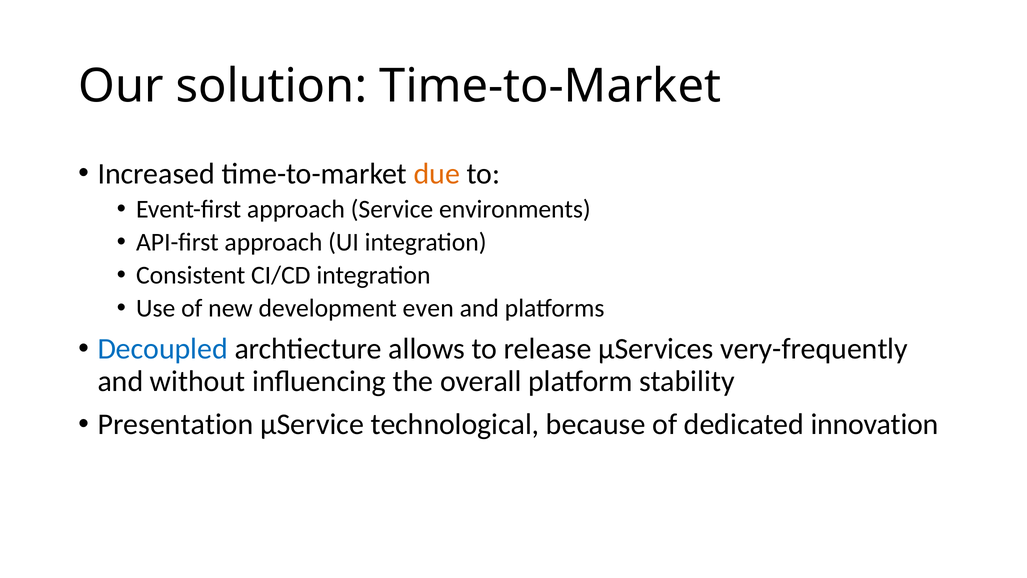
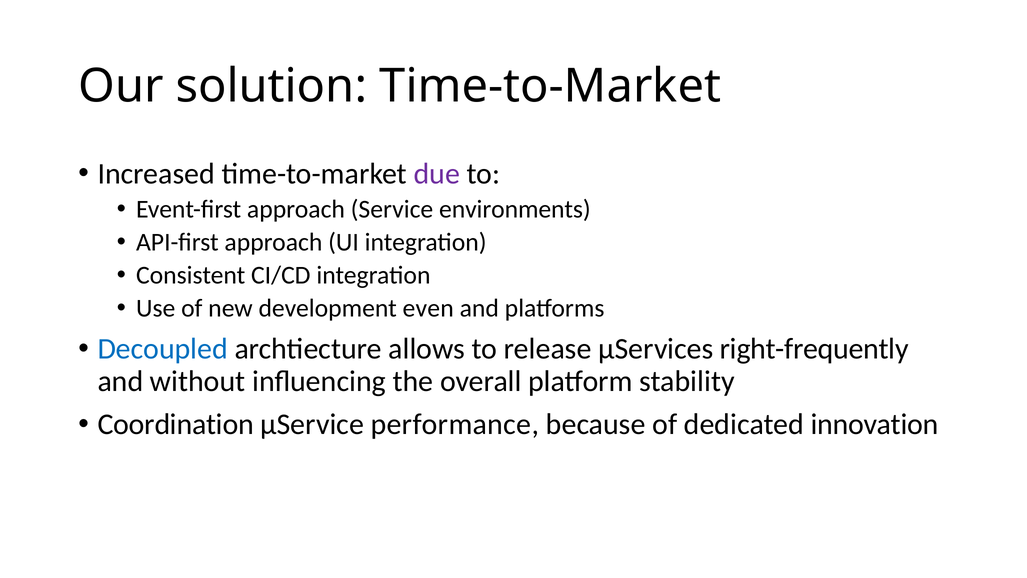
due colour: orange -> purple (437, 174)
very-frequently: very-frequently -> right-frequently (814, 349)
Presentation: Presentation -> Coordination (176, 424)
technological: technological -> performance (455, 424)
